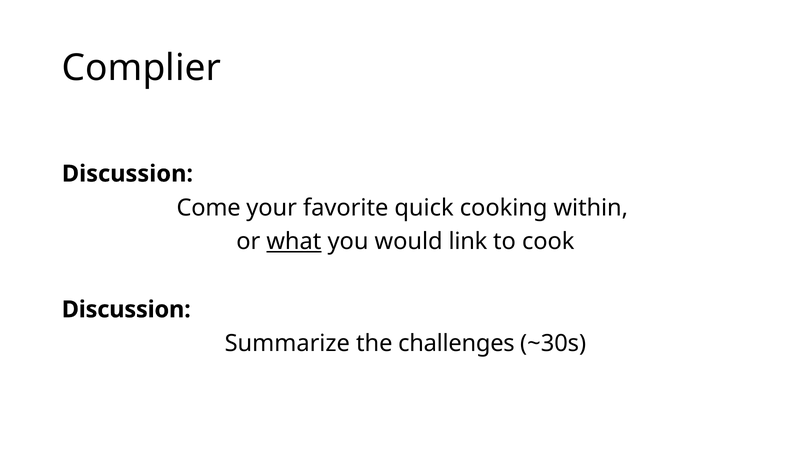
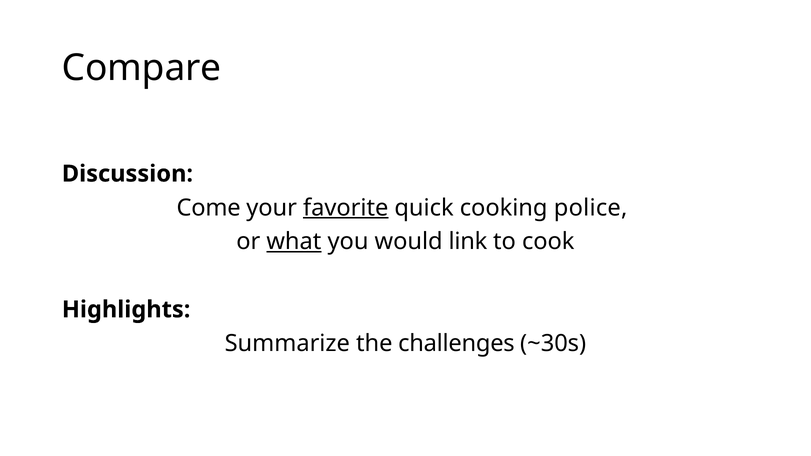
Complier: Complier -> Compare (142, 68)
favorite underline: none -> present (346, 208)
within: within -> police (591, 208)
Discussion: Discussion -> Highlights (126, 310)
